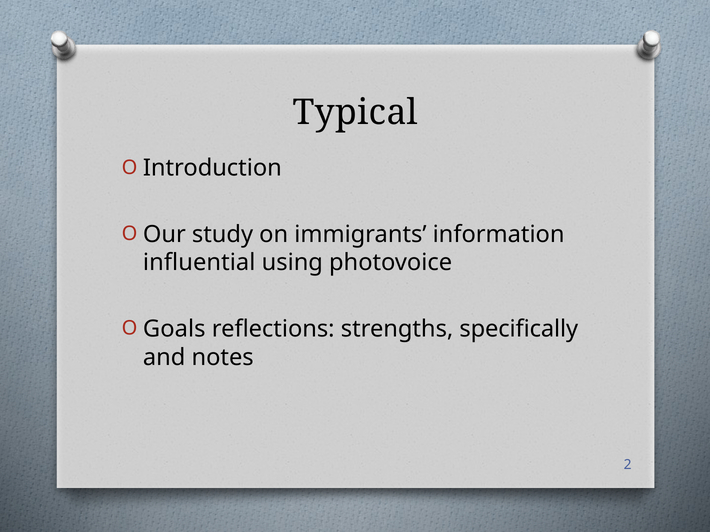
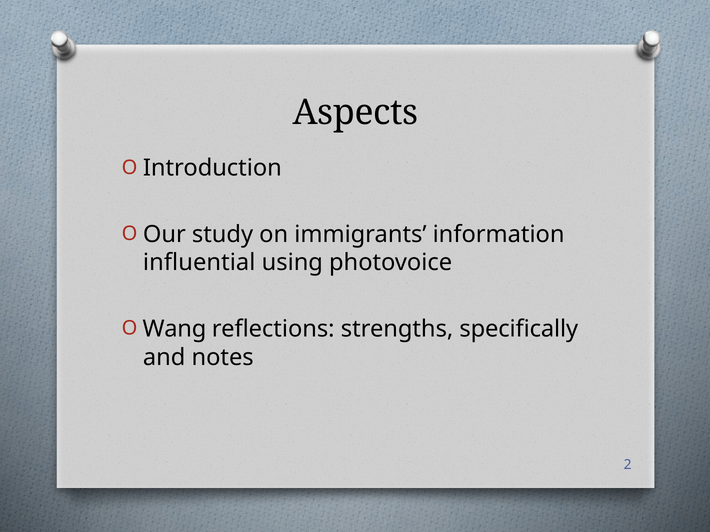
Typical: Typical -> Aspects (356, 113)
Goals: Goals -> Wang (174, 329)
